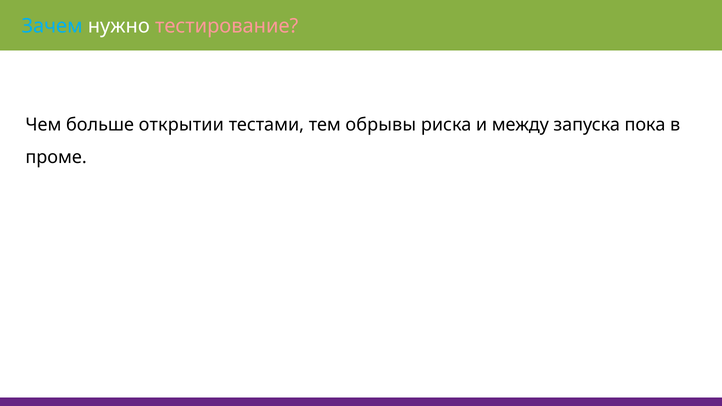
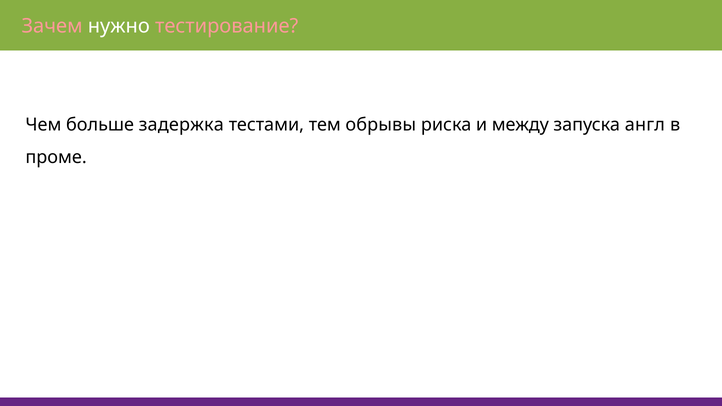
Зачем colour: light blue -> pink (52, 26)
открытии: открытии -> задержка (181, 125)
пока: пока -> англ (645, 125)
